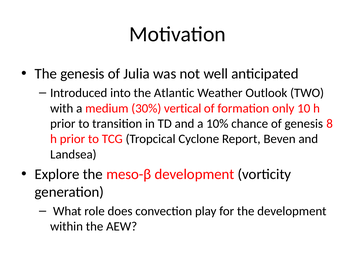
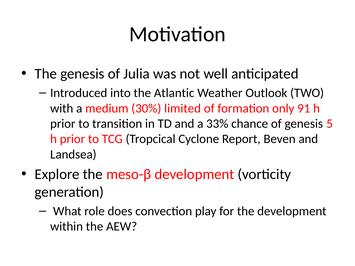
vertical: vertical -> limited (183, 108)
10: 10 -> 91 (304, 108)
10%: 10% -> 33% (217, 124)
8: 8 -> 5 (330, 124)
